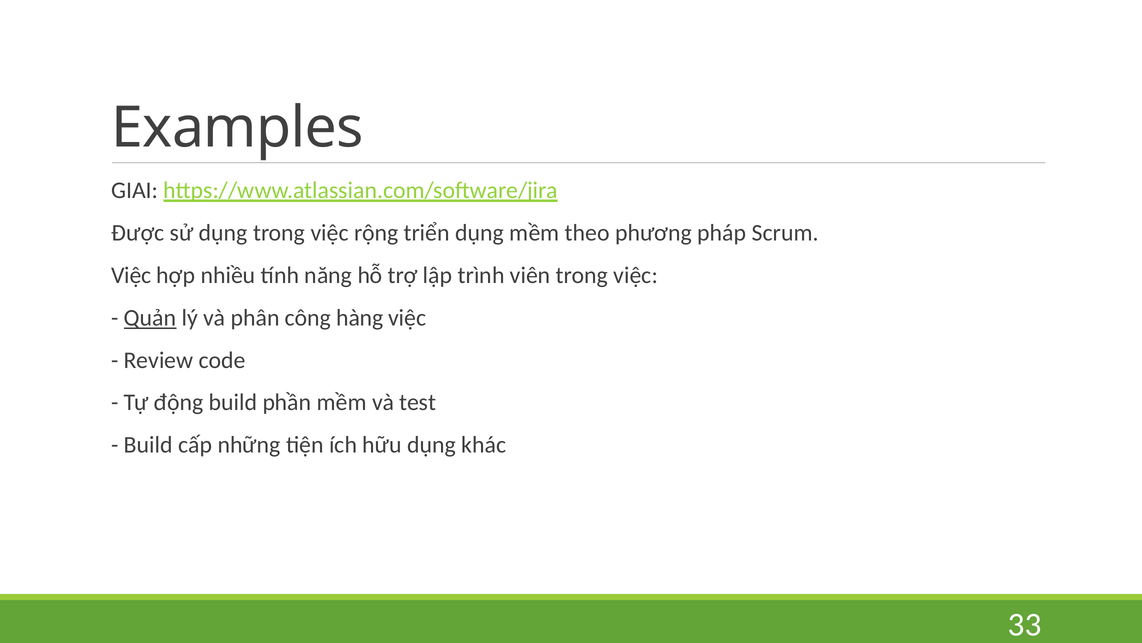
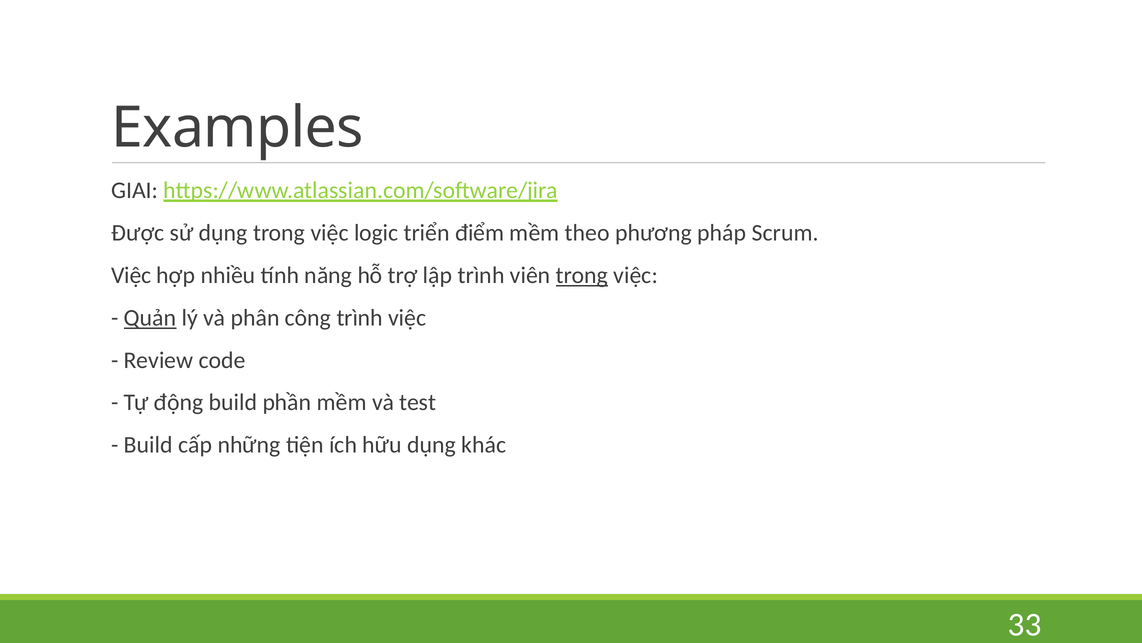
rộng: rộng -> logic (376, 233)
triển dụng: dụng -> điểm (480, 233)
trong underline: none -> present (582, 275)
công hàng: hàng -> trình (360, 317)
